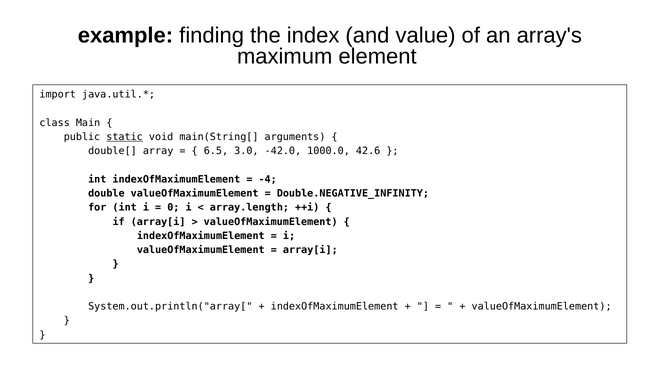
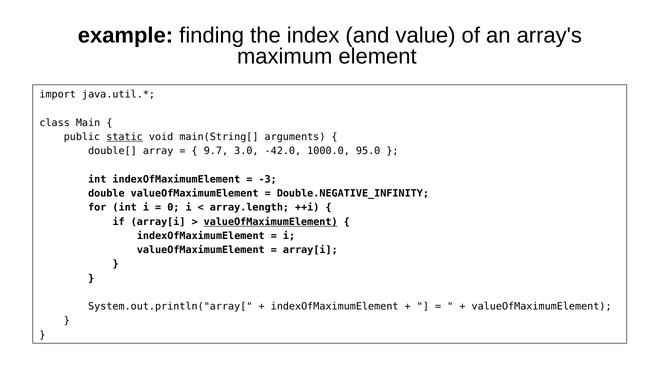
6.5: 6.5 -> 9.7 (216, 151)
42.6: 42.6 -> 95.0 (368, 151)
-4: -4 -> -3 (268, 179)
valueOfMaximumElement underline: none -> present (271, 222)
